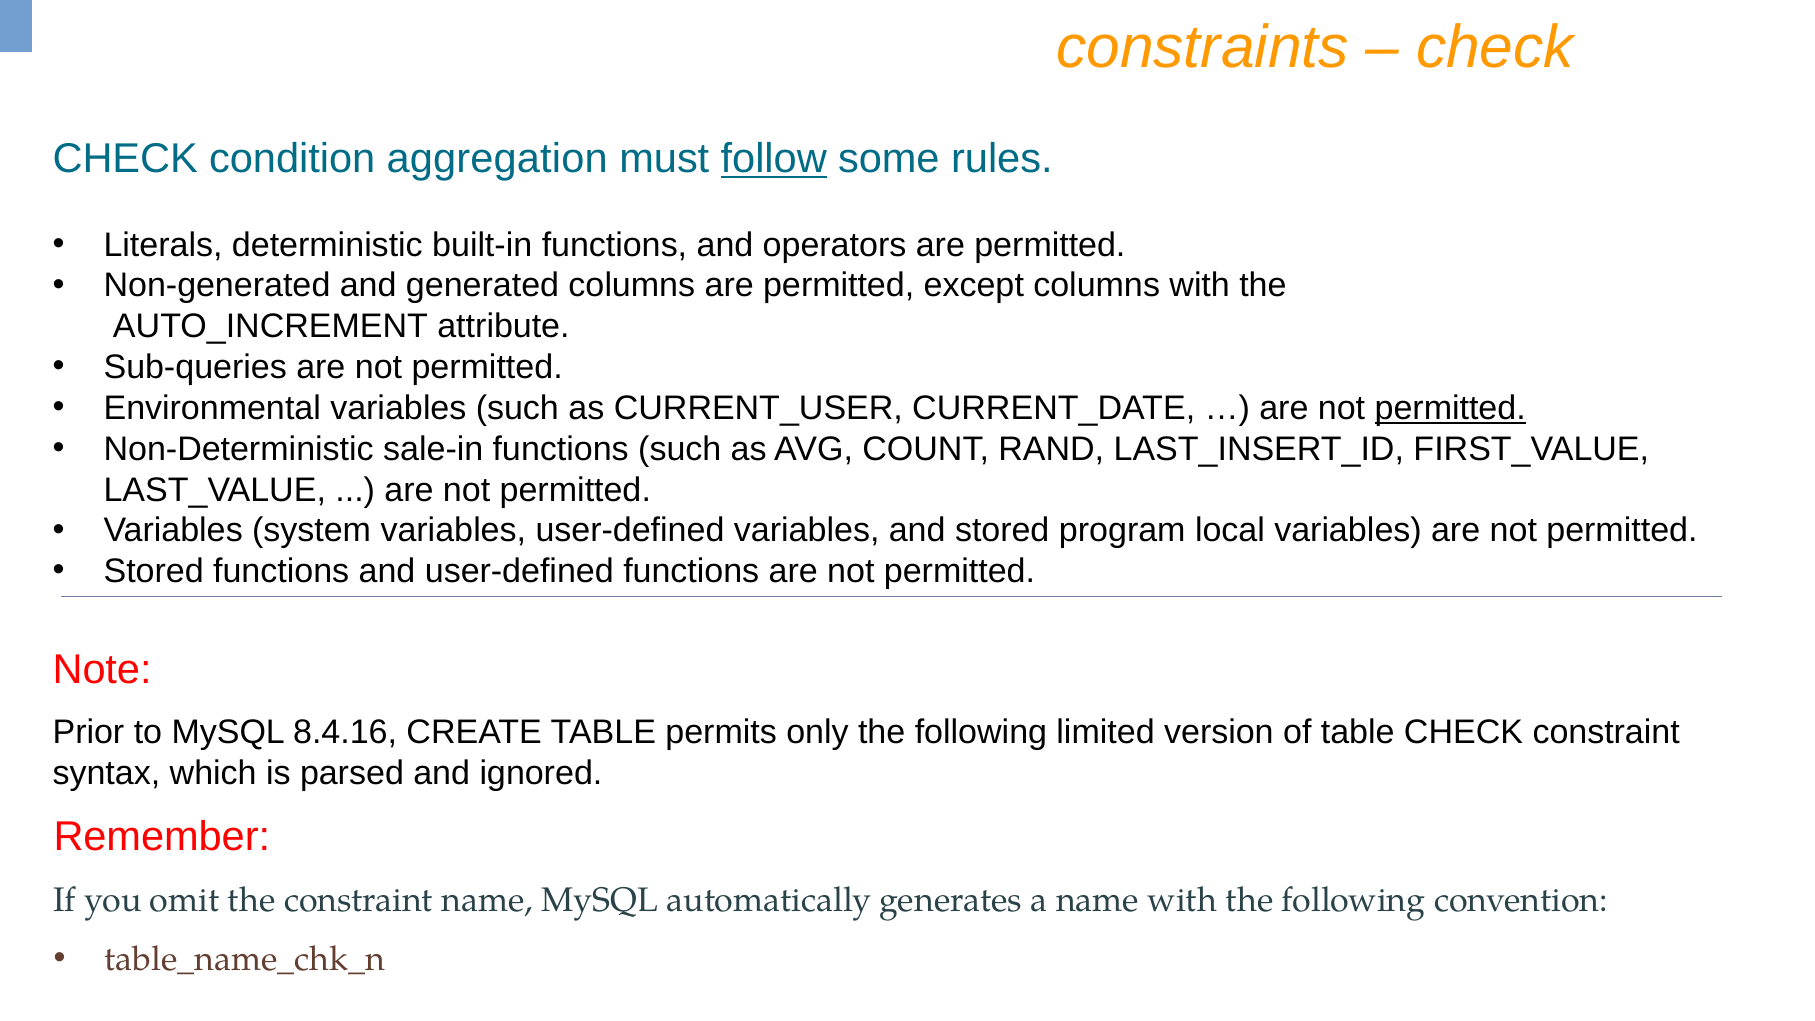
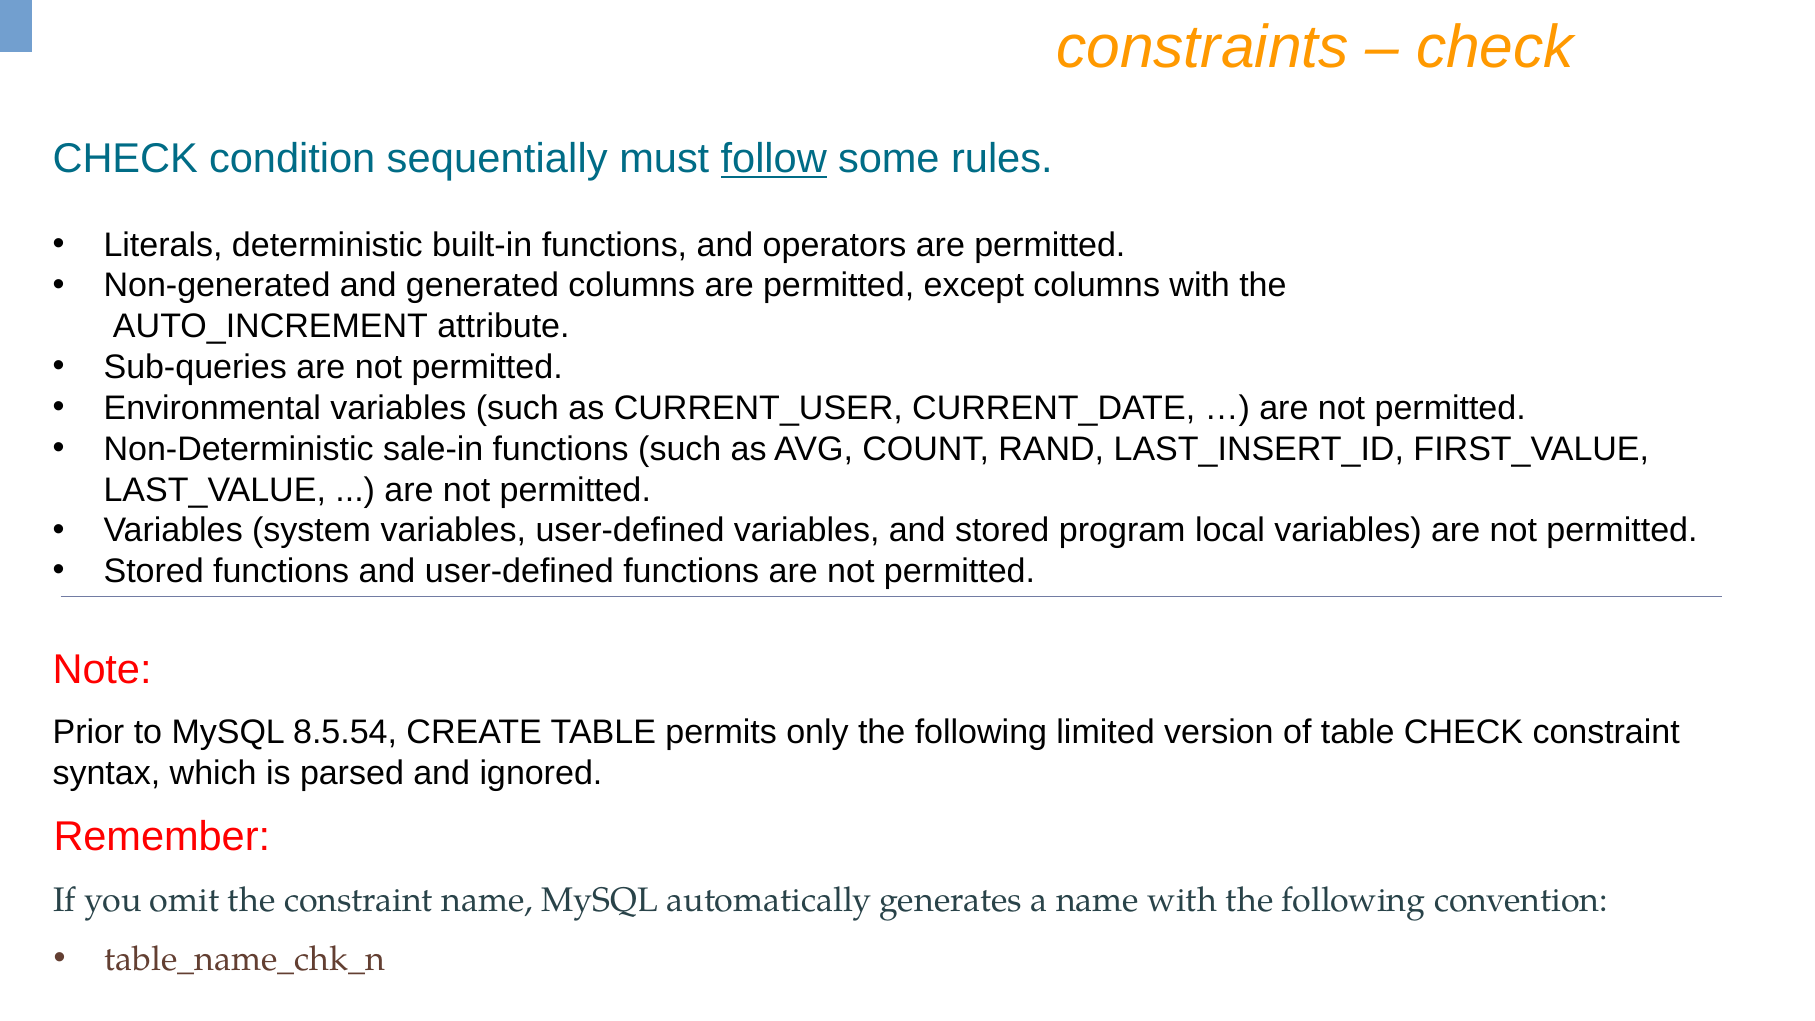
aggregation: aggregation -> sequentially (497, 159)
permitted underline: present -> none (1450, 408)
8.4.16: 8.4.16 -> 8.5.54 (345, 732)
